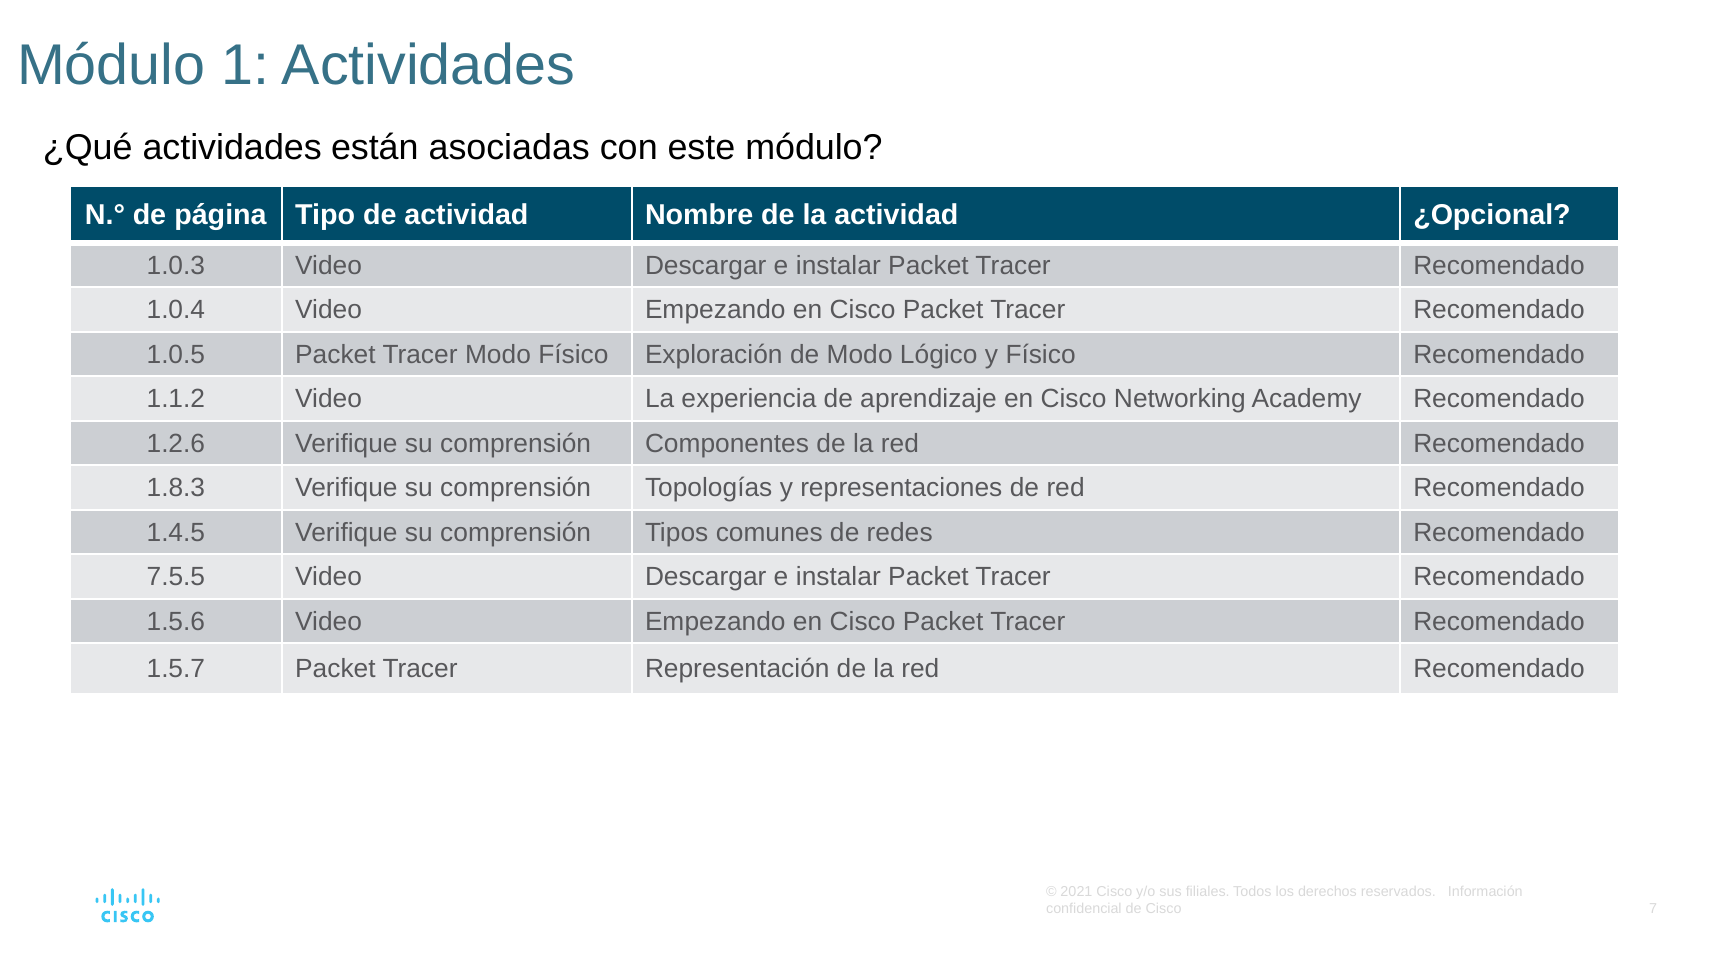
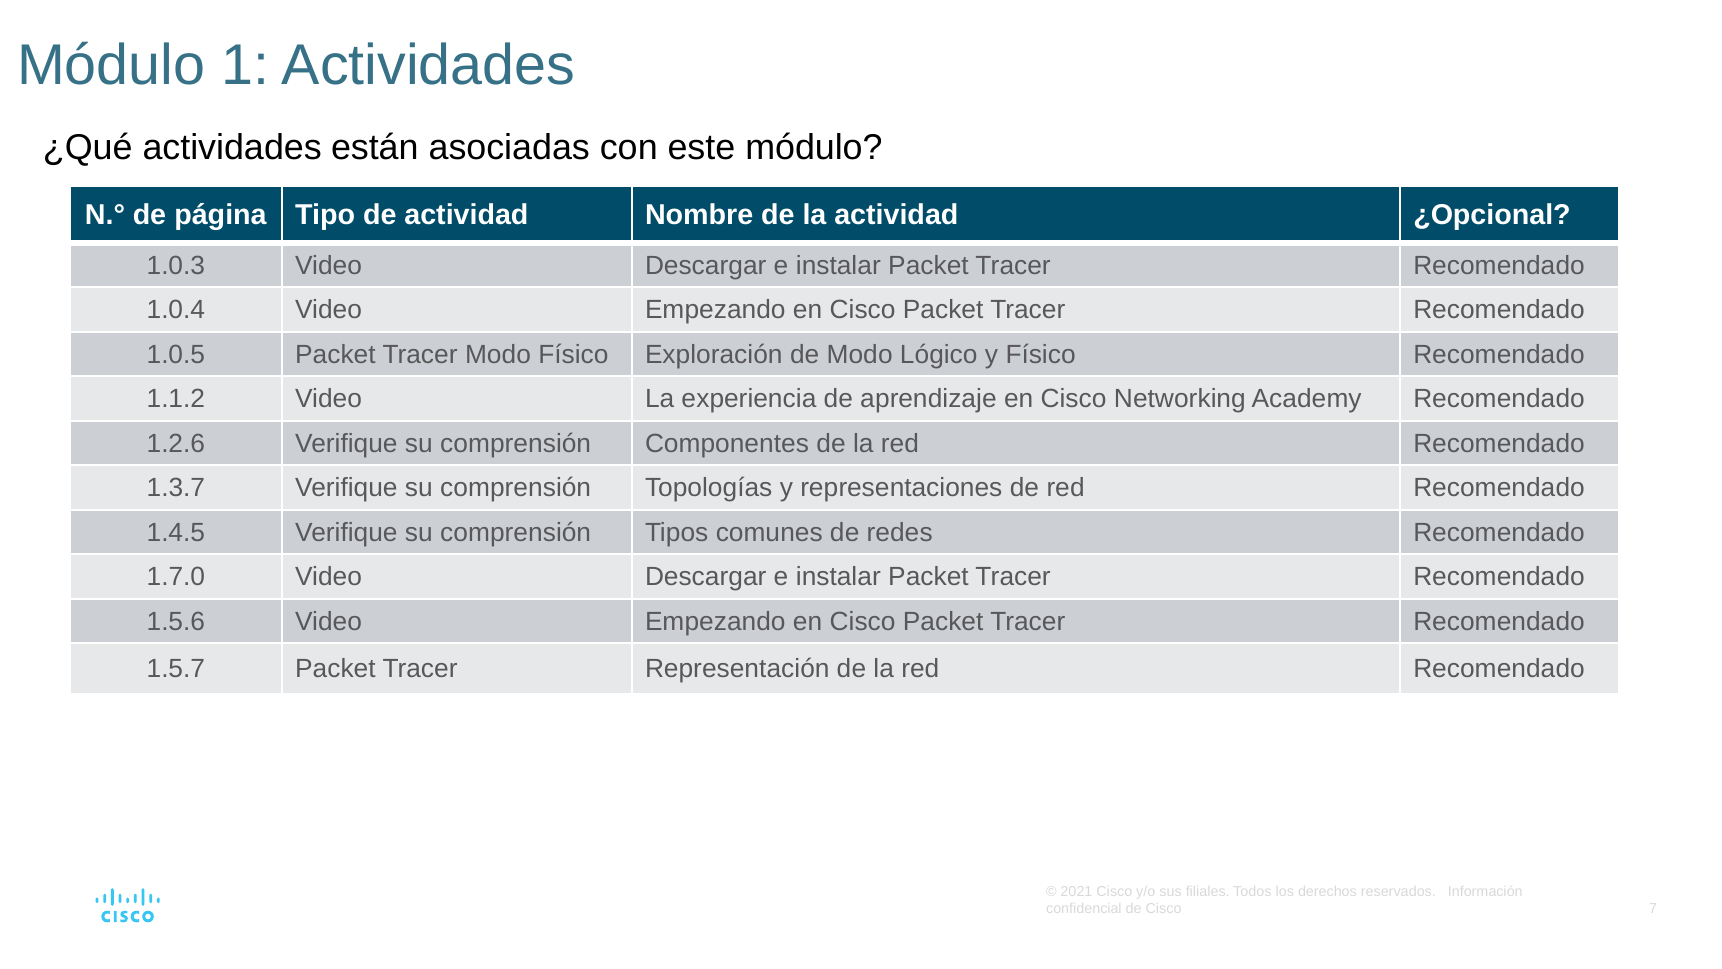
1.8.3: 1.8.3 -> 1.3.7 (176, 488)
7.5.5: 7.5.5 -> 1.7.0 (176, 577)
